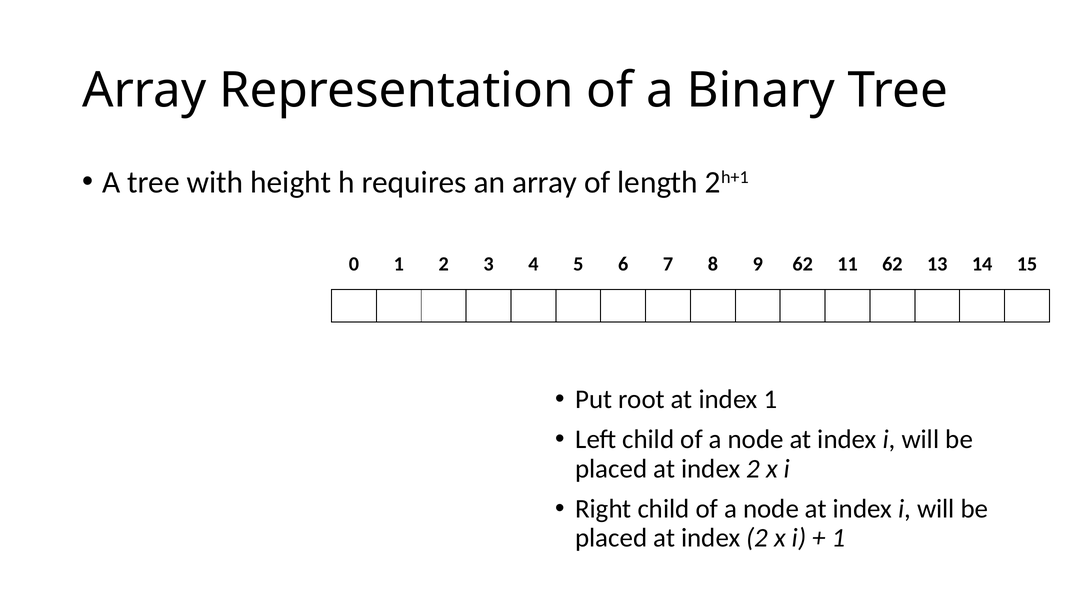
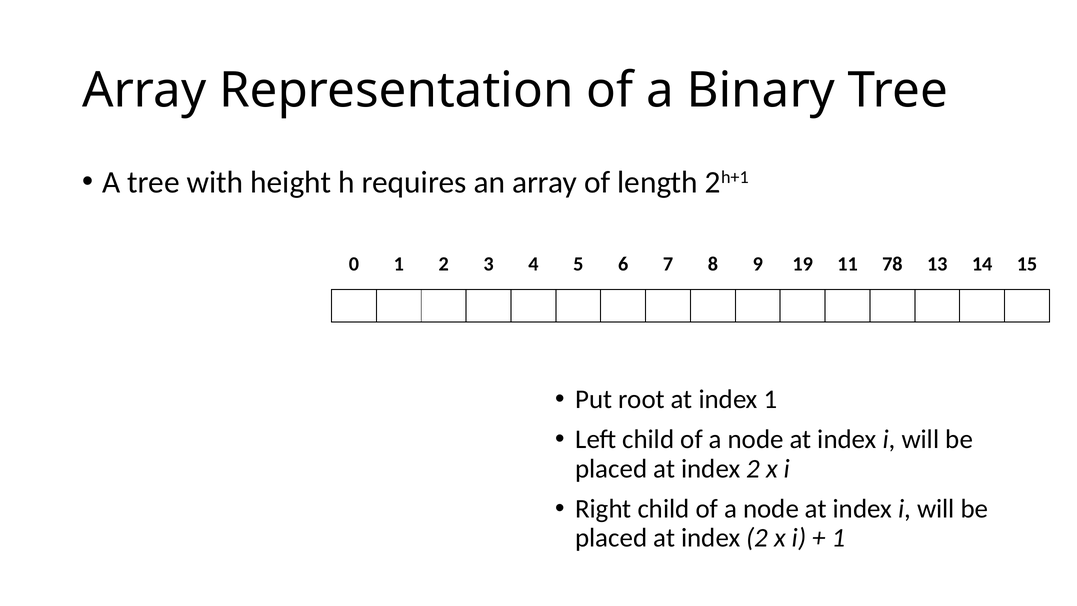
9 62: 62 -> 19 (803, 264)
11 62: 62 -> 78 (892, 264)
